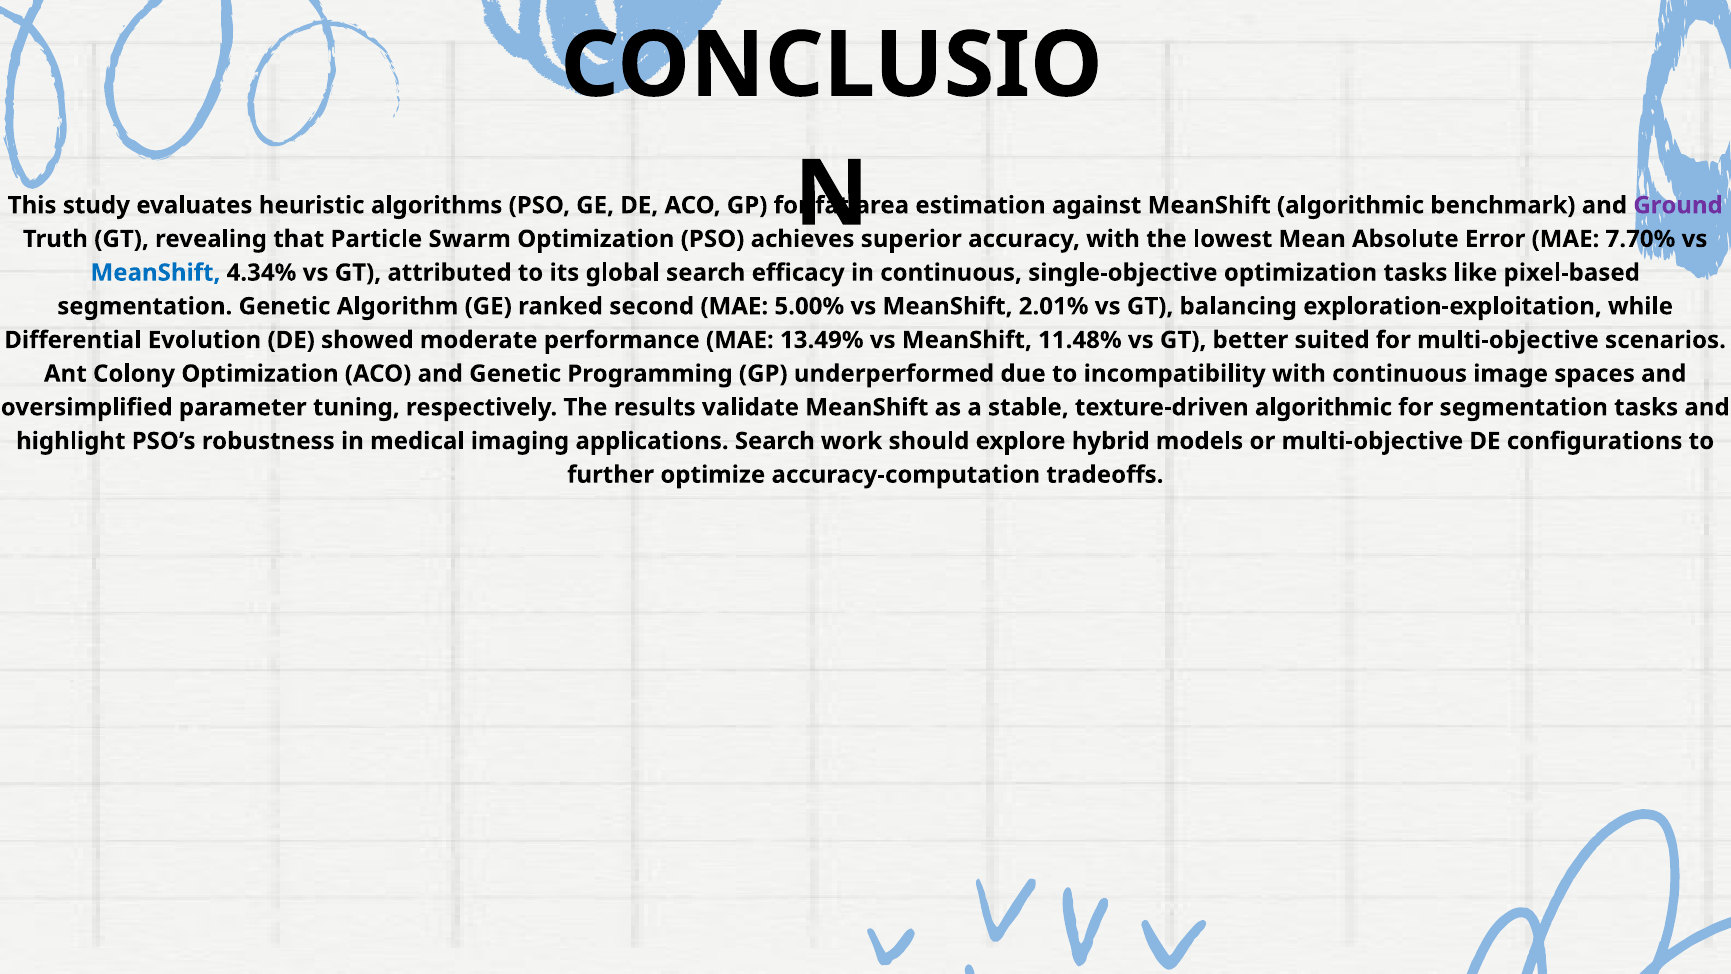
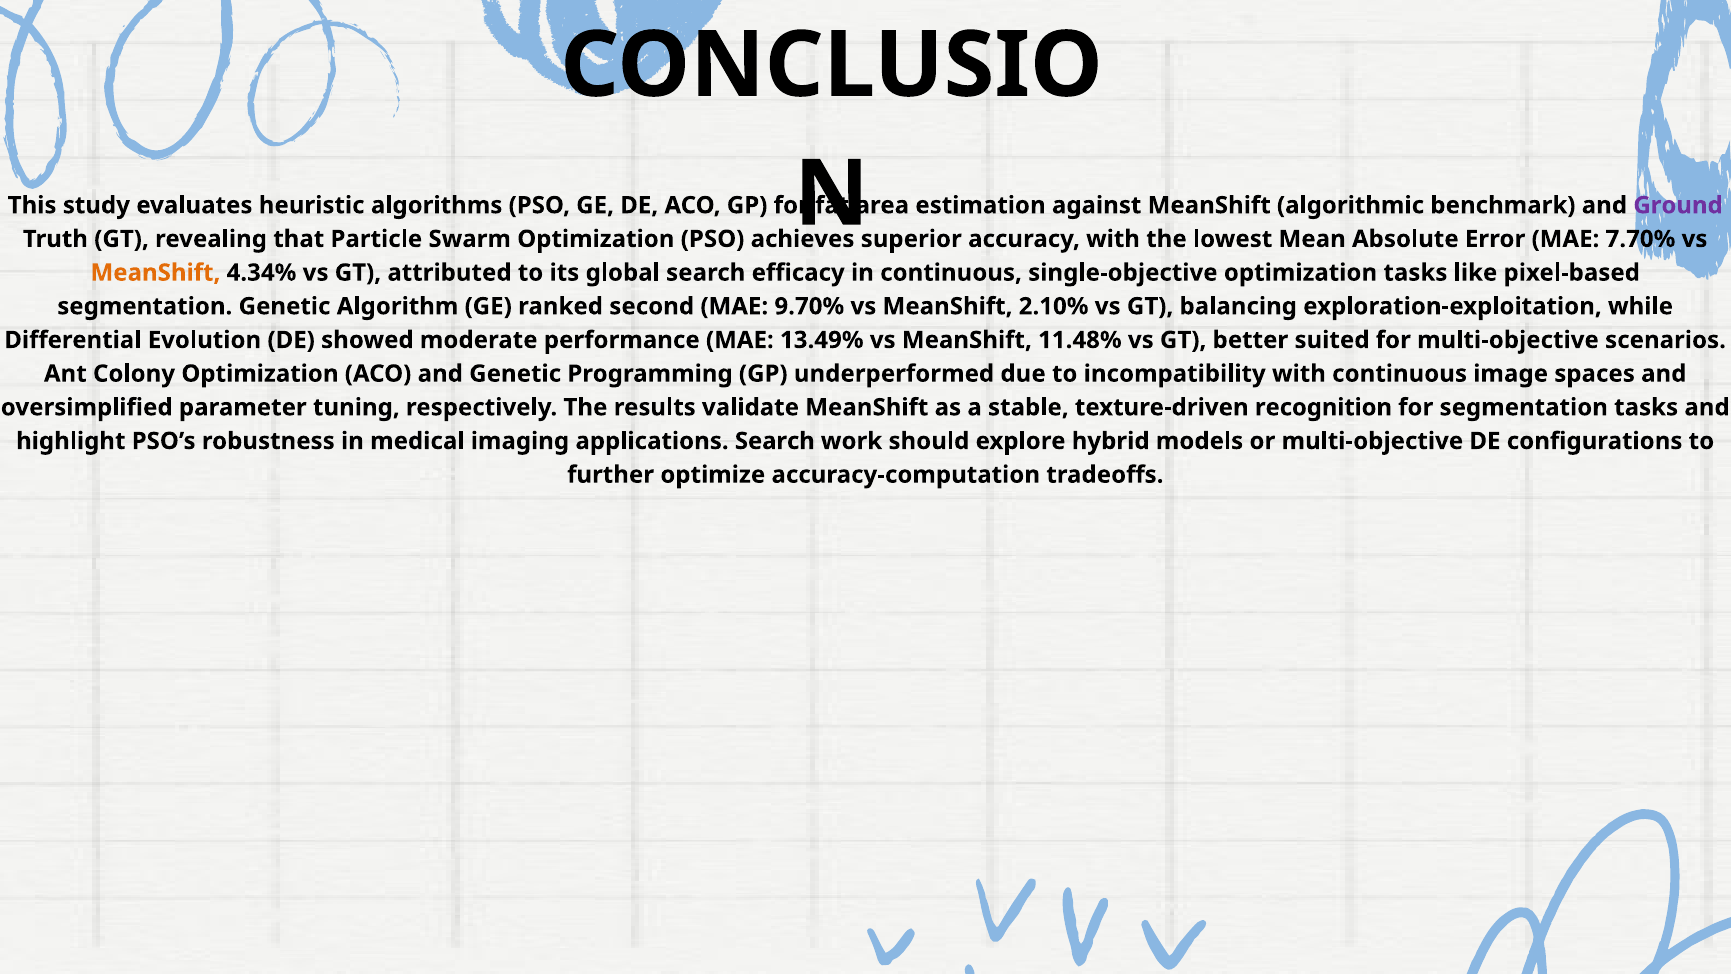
MeanShift colour: blue -> orange (155, 273)
5.00%: 5.00% -> 9.70% (809, 306)
2.01%: 2.01% -> 2.10% (1054, 306)
texture-driven algorithmic: algorithmic -> recognition (1323, 407)
